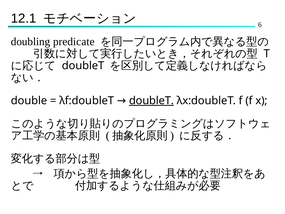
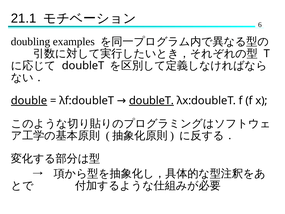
12.1: 12.1 -> 21.1 (24, 18)
predicate: predicate -> examples (74, 42)
double underline: none -> present (29, 100)
